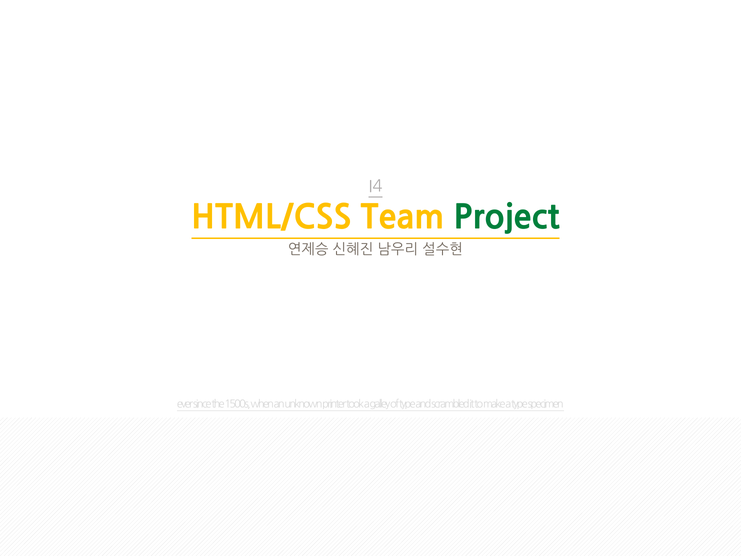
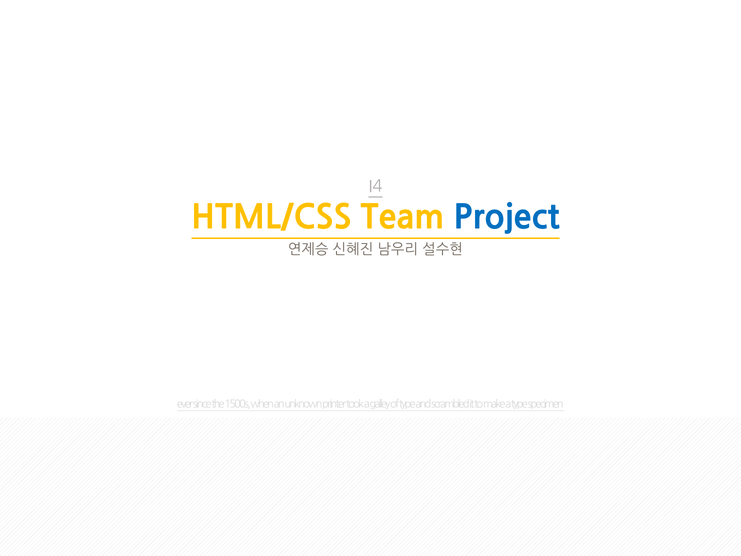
Project colour: green -> blue (507, 218)
